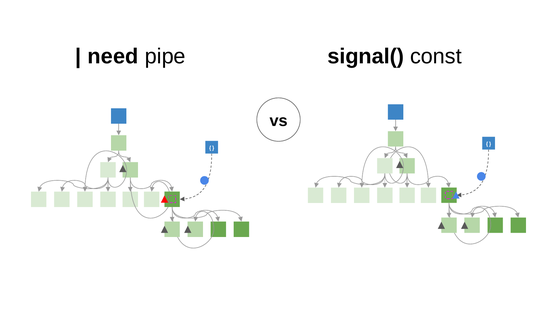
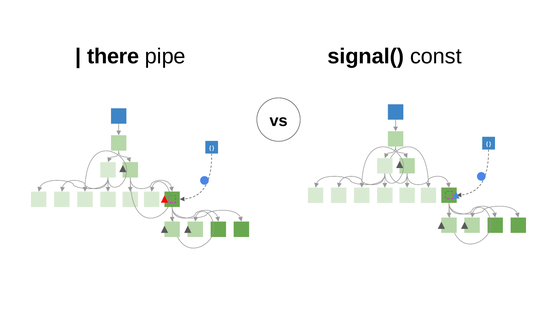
need: need -> there (113, 56)
